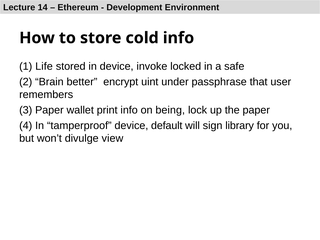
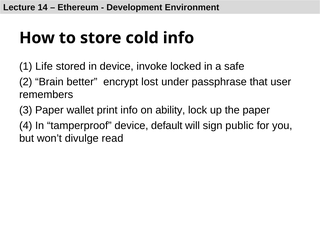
uint: uint -> lost (150, 82)
being: being -> ability (170, 110)
library: library -> public (240, 126)
view: view -> read (112, 138)
